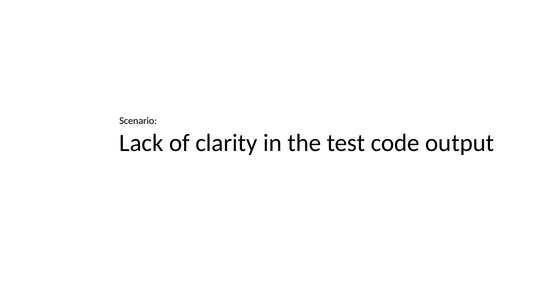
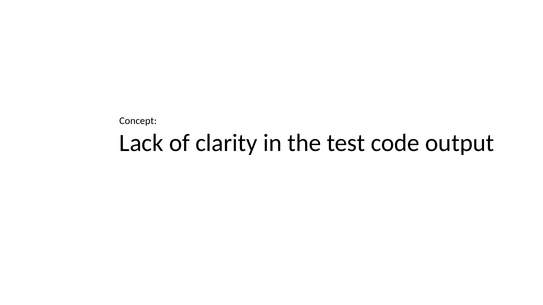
Scenario: Scenario -> Concept (138, 121)
